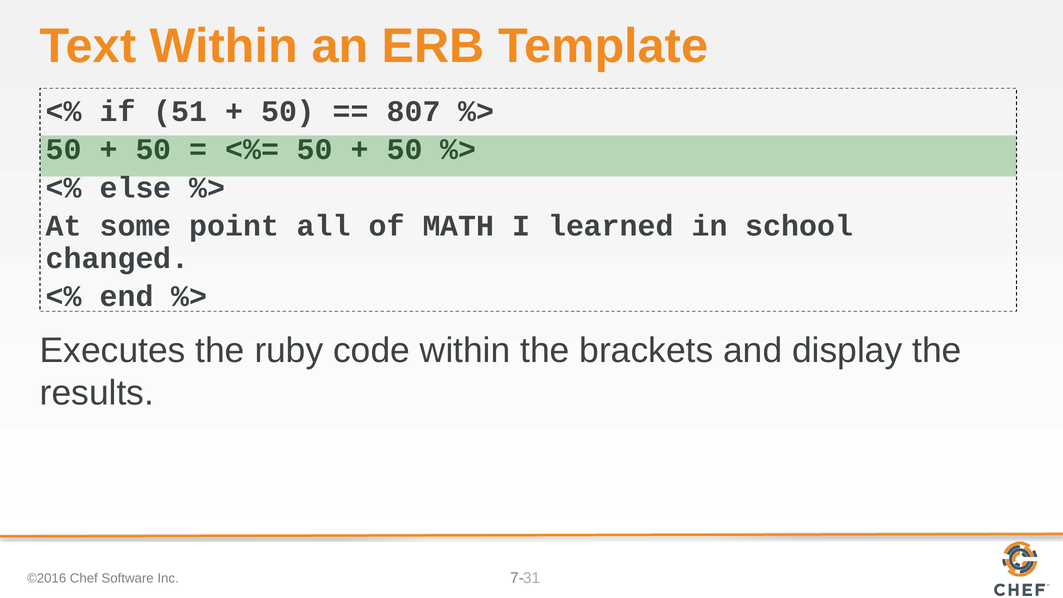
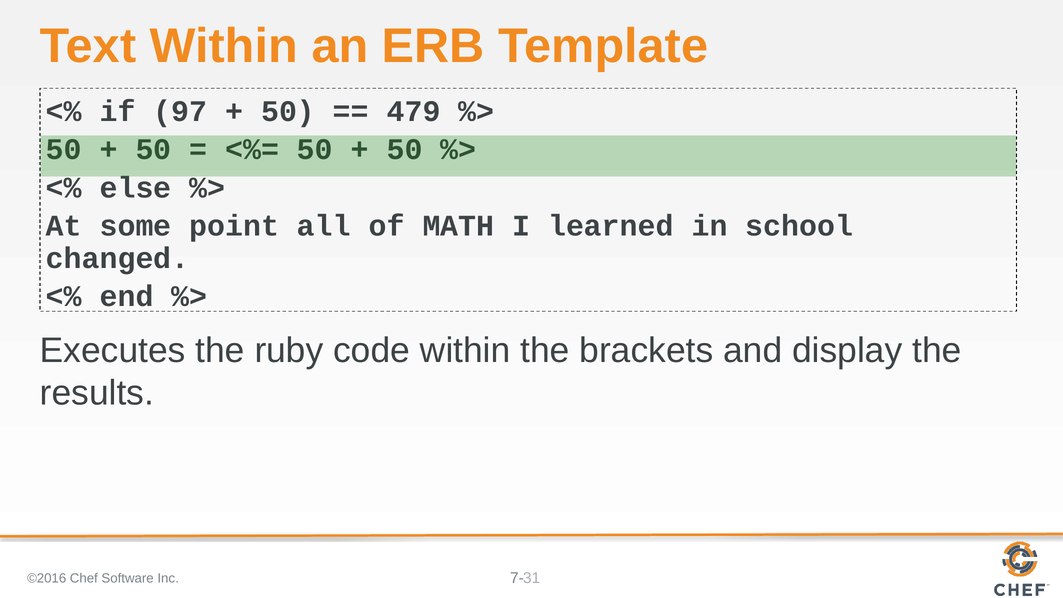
51: 51 -> 97 (180, 111)
807: 807 -> 479 (414, 111)
